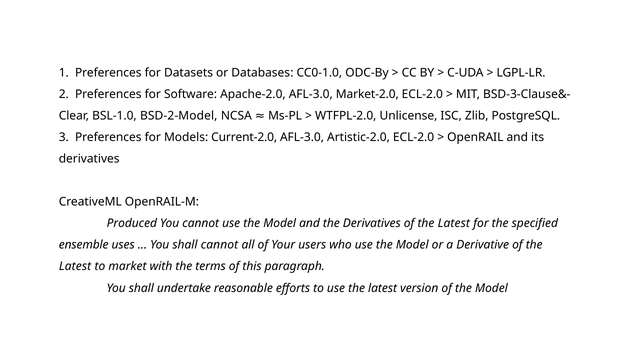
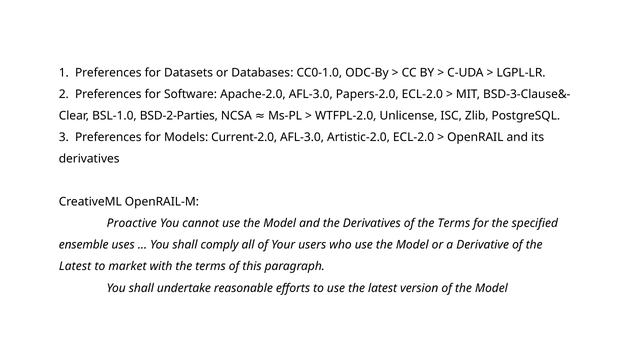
Market-2.0: Market-2.0 -> Papers-2.0 (367, 94)
BSD-2-Model: BSD-2-Model -> BSD-2-Parties (179, 116)
Produced: Produced -> Proactive (132, 223)
Derivatives of the Latest: Latest -> Terms (454, 223)
shall cannot: cannot -> comply (220, 245)
